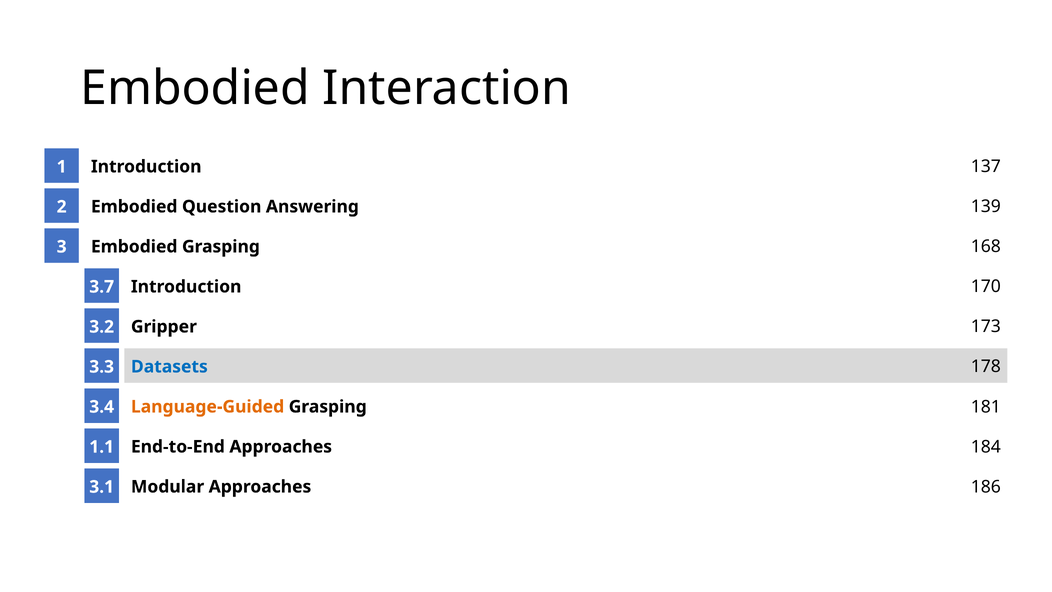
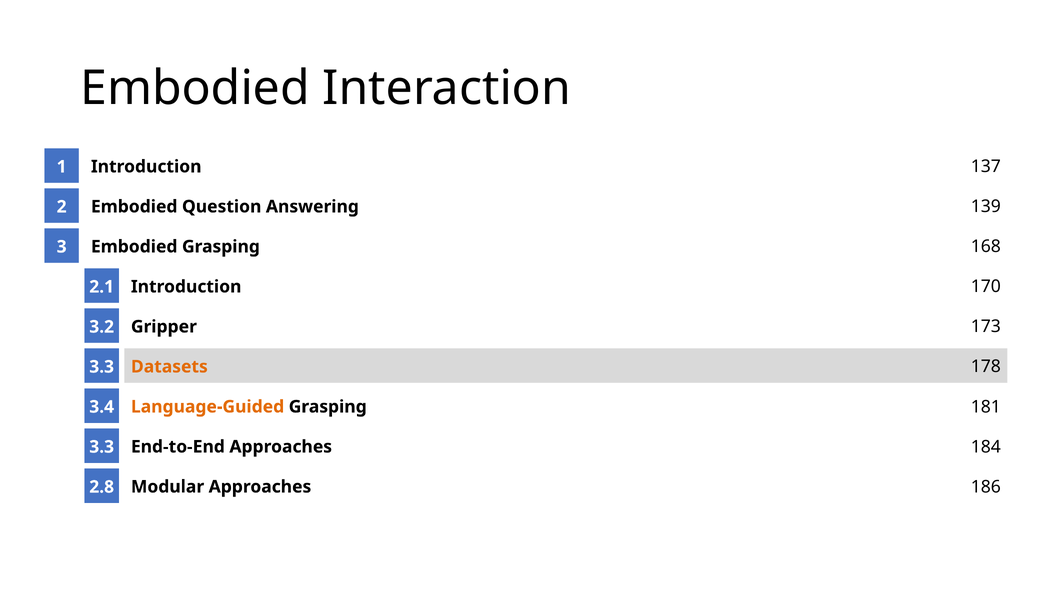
3.7: 3.7 -> 2.1 (102, 287)
Datasets colour: blue -> orange (169, 367)
1.1: 1.1 -> 3.3 (102, 447)
3.1: 3.1 -> 2.8 (102, 487)
